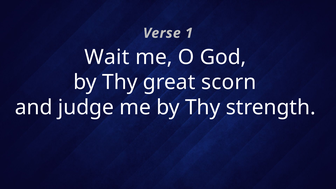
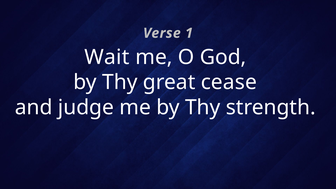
scorn: scorn -> cease (229, 82)
